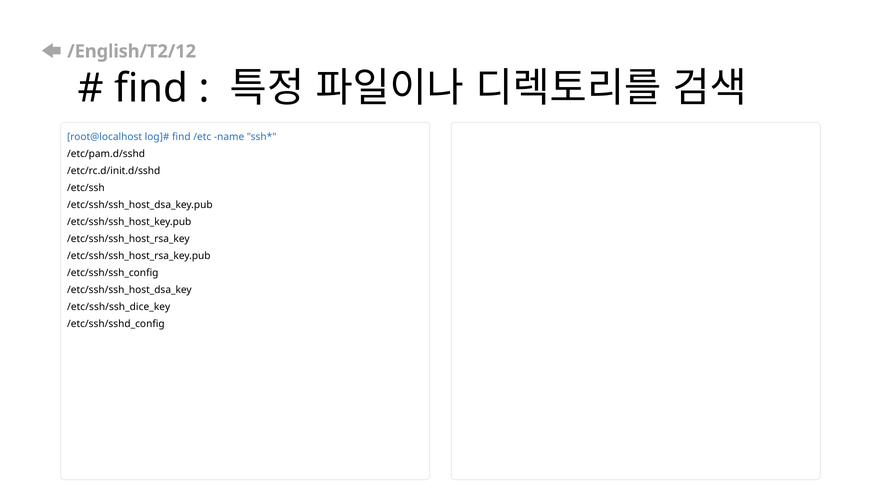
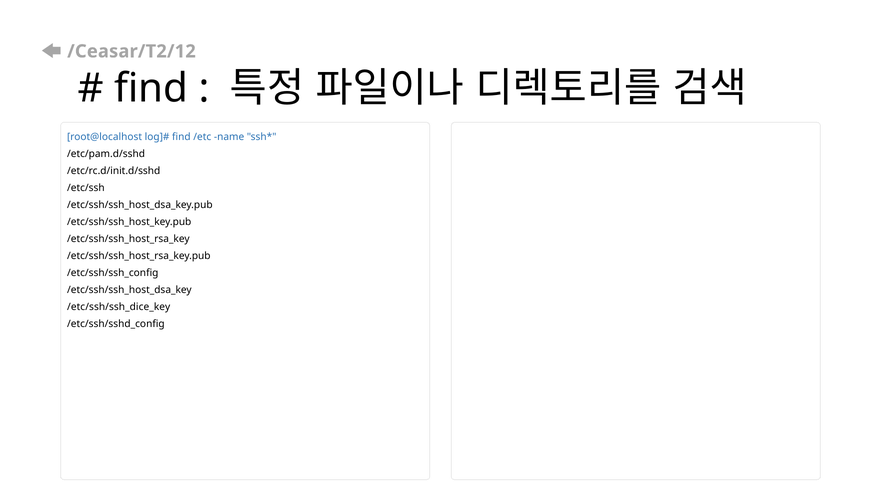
/English/T2/12: /English/T2/12 -> /Ceasar/T2/12 (131, 51)
